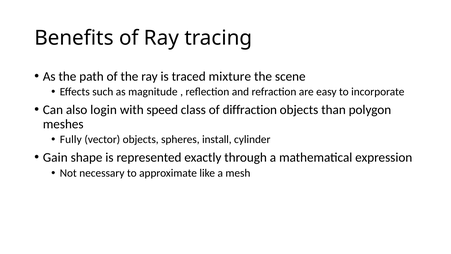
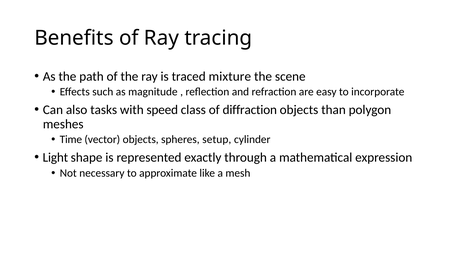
login: login -> tasks (104, 110)
Fully: Fully -> Time (71, 139)
install: install -> setup (217, 139)
Gain: Gain -> Light (55, 157)
